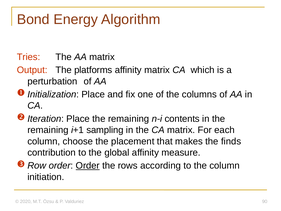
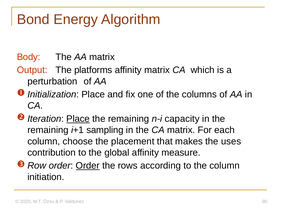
Tries: Tries -> Body (29, 57)
Place underline: none -> present (78, 119)
contents: contents -> capacity (182, 119)
finds: finds -> uses (231, 141)
